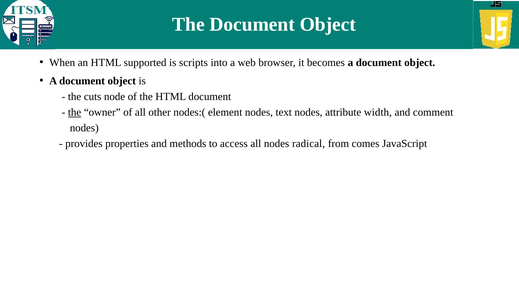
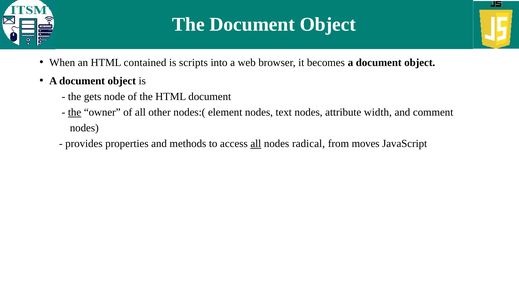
supported: supported -> contained (145, 63)
cuts: cuts -> gets (93, 97)
all underline: none -> present (256, 144)
comes: comes -> moves (366, 144)
